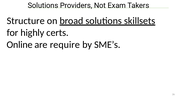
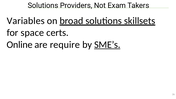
Structure: Structure -> Variables (26, 21)
highly: highly -> space (32, 33)
SME’s underline: none -> present (107, 45)
